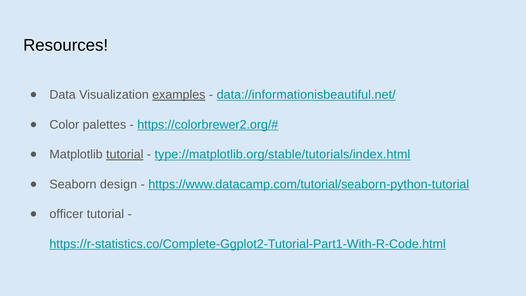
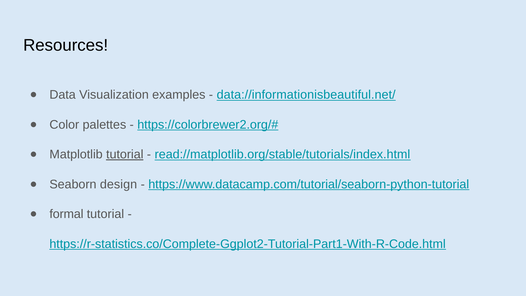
examples underline: present -> none (179, 95)
type://matplotlib.org/stable/tutorials/index.html: type://matplotlib.org/stable/tutorials/index.html -> read://matplotlib.org/stable/tutorials/index.html (282, 154)
officer: officer -> formal (66, 214)
